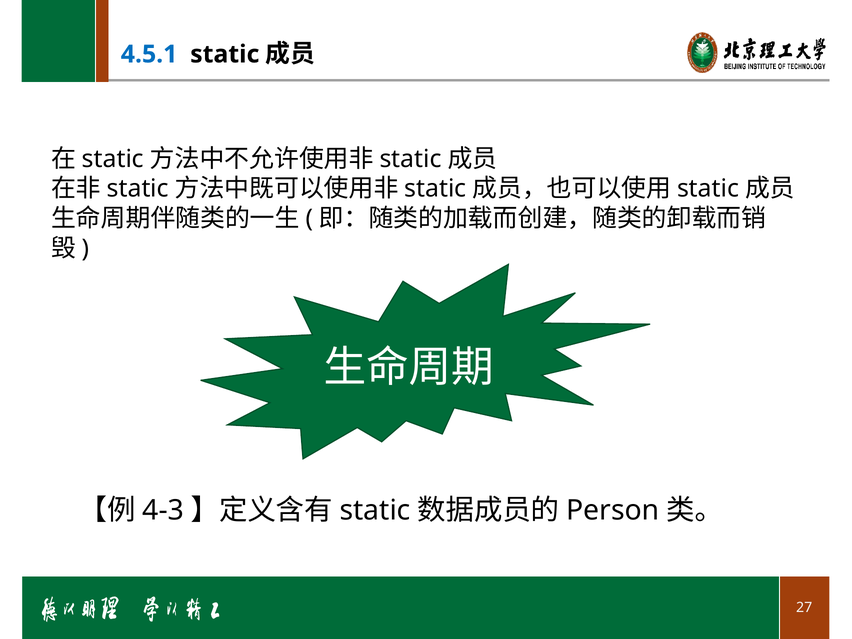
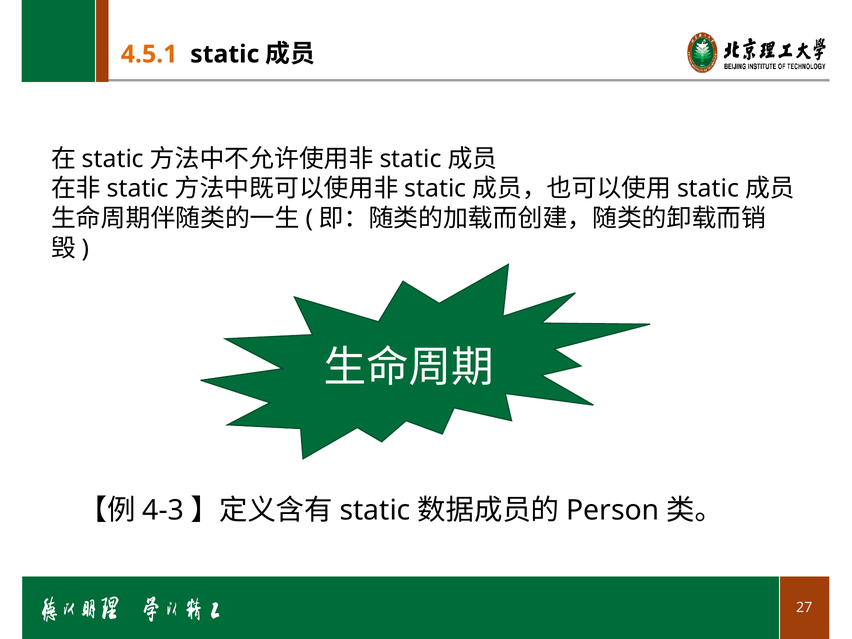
4.5.1 colour: blue -> orange (149, 54)
